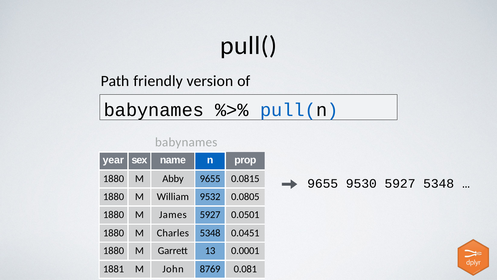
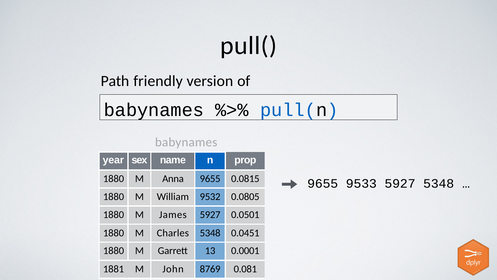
Abby: Abby -> Anna (173, 179)
9530: 9530 -> 9533 (361, 183)
